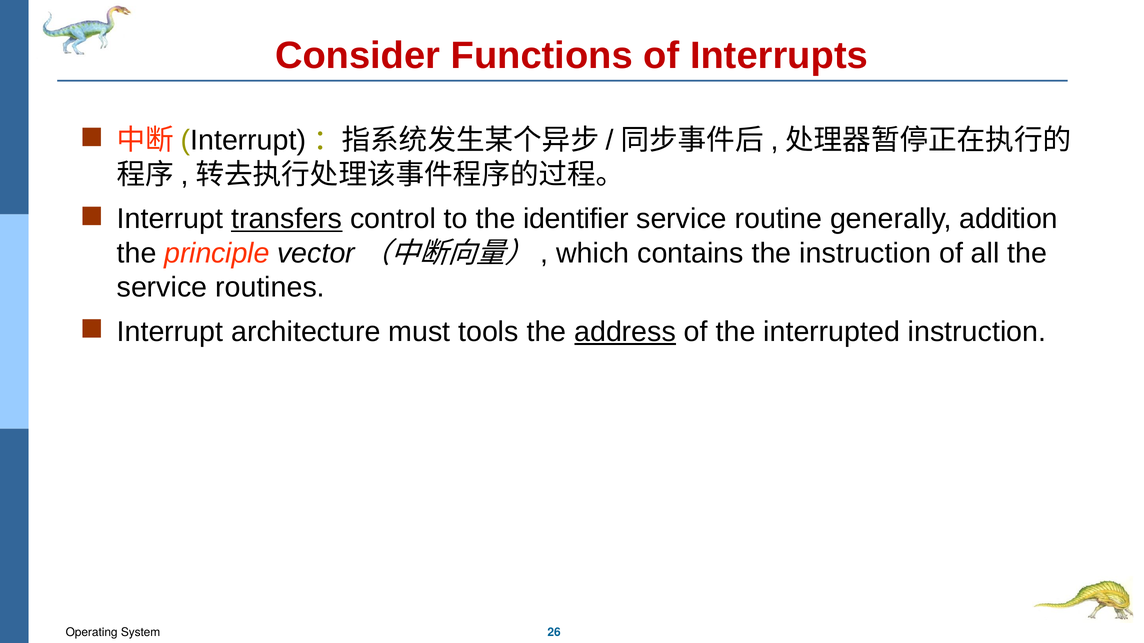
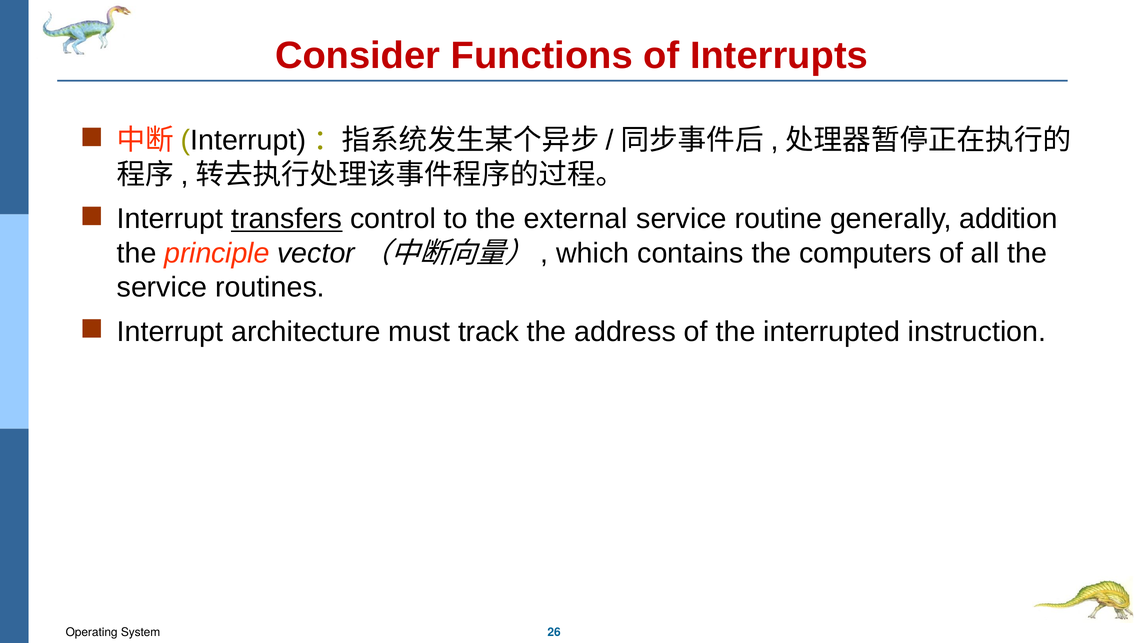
identifier: identifier -> external (576, 219)
the instruction: instruction -> computers (865, 253)
tools: tools -> track (489, 332)
address underline: present -> none (625, 332)
